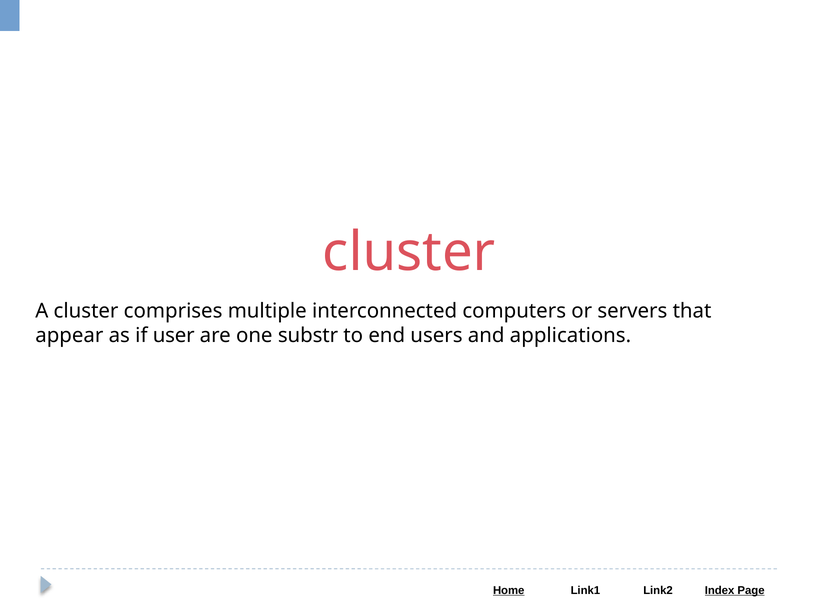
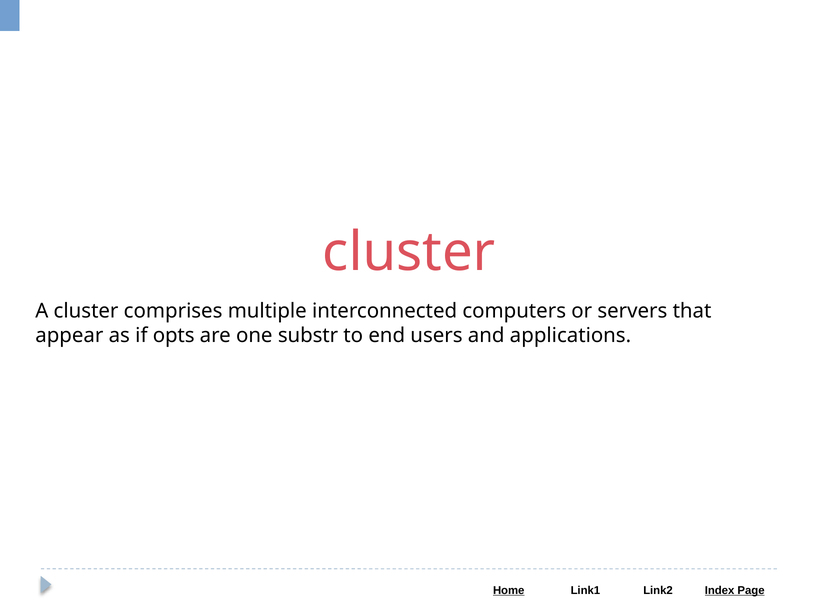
user: user -> opts (174, 335)
